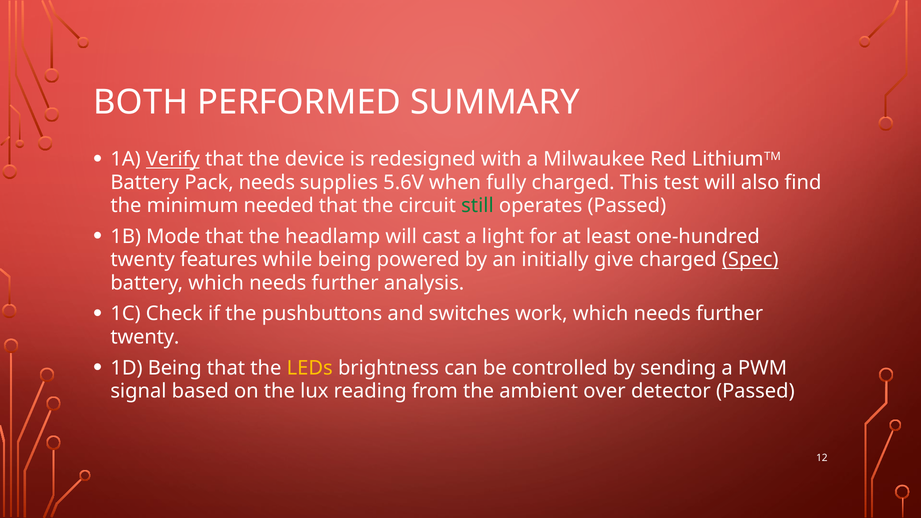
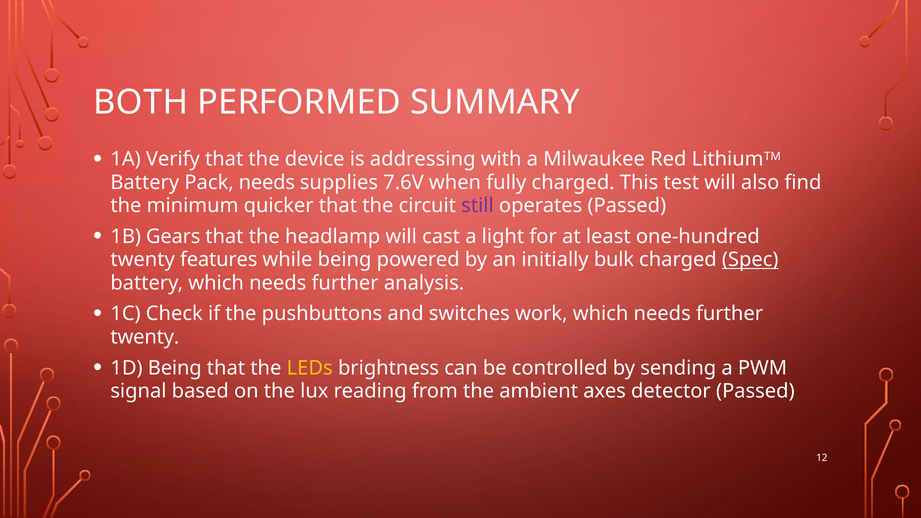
Verify underline: present -> none (173, 159)
redesigned: redesigned -> addressing (423, 159)
5.6V: 5.6V -> 7.6V (404, 183)
needed: needed -> quicker (279, 206)
still colour: green -> purple (477, 206)
Mode: Mode -> Gears (173, 237)
give: give -> bulk (614, 260)
over: over -> axes (605, 391)
